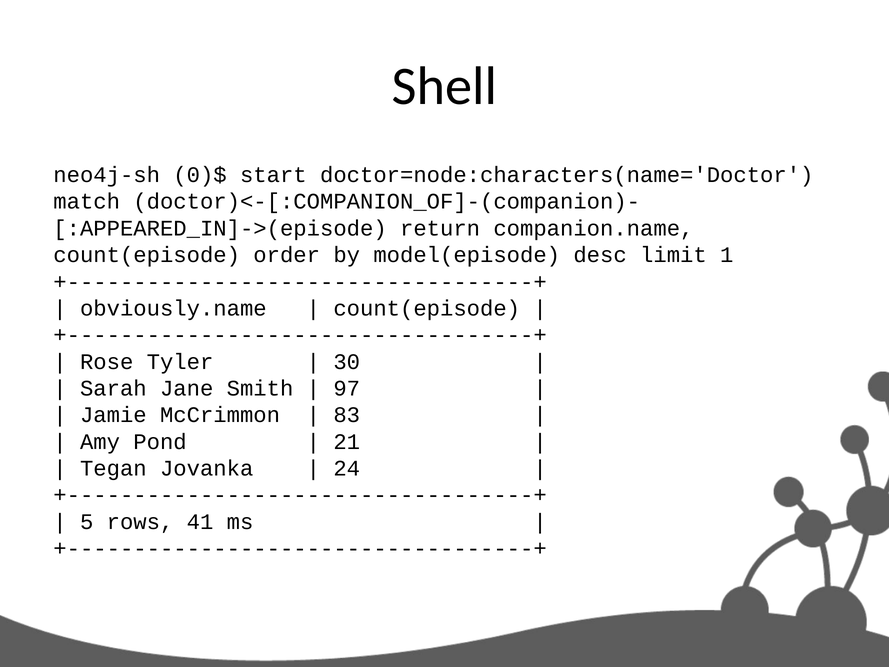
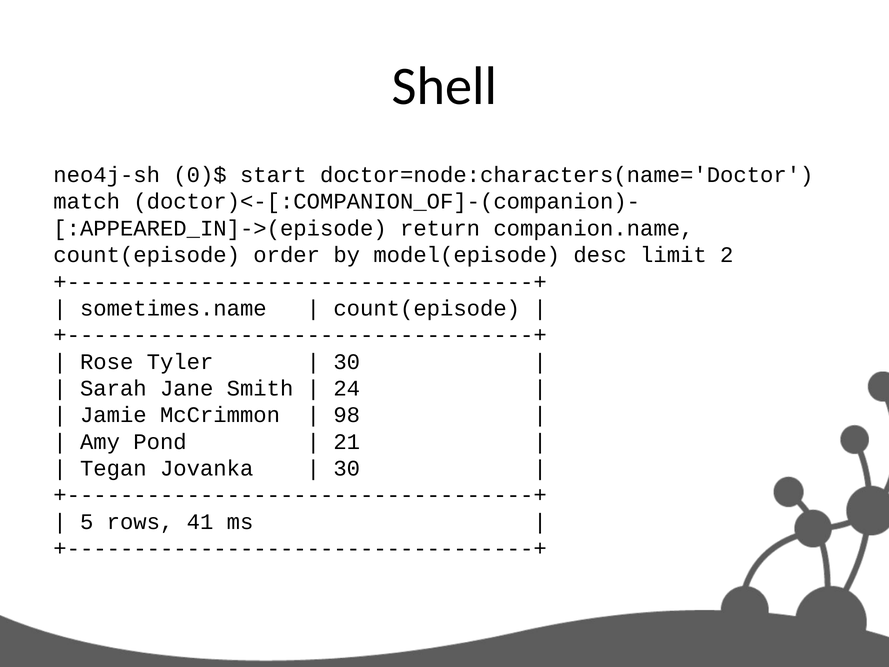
1: 1 -> 2 (727, 255)
obviously.name: obviously.name -> sometimes.name (173, 308)
97: 97 -> 24 (347, 388)
83: 83 -> 98 (347, 415)
24: 24 -> 30 (347, 468)
